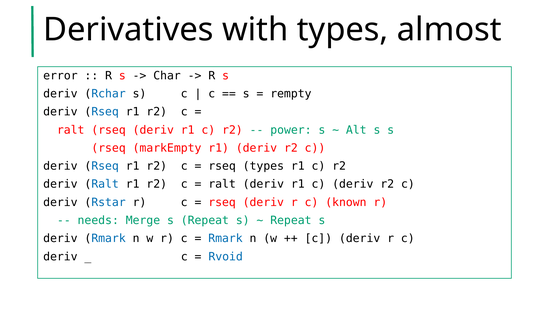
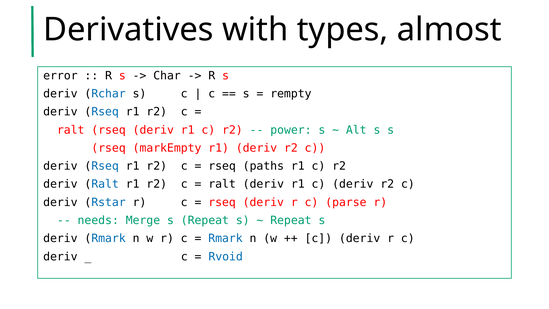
rseq types: types -> paths (263, 166)
known: known -> parse (346, 202)
